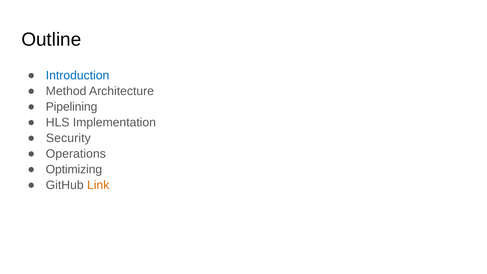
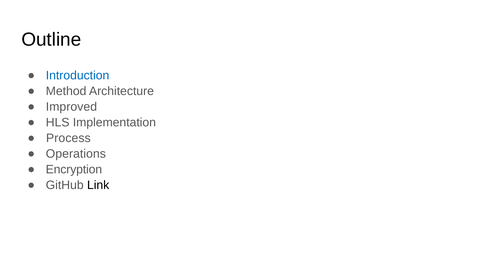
Pipelining: Pipelining -> Improved (71, 107)
Security: Security -> Process (68, 138)
Optimizing: Optimizing -> Encryption (74, 169)
Link colour: orange -> black (98, 185)
